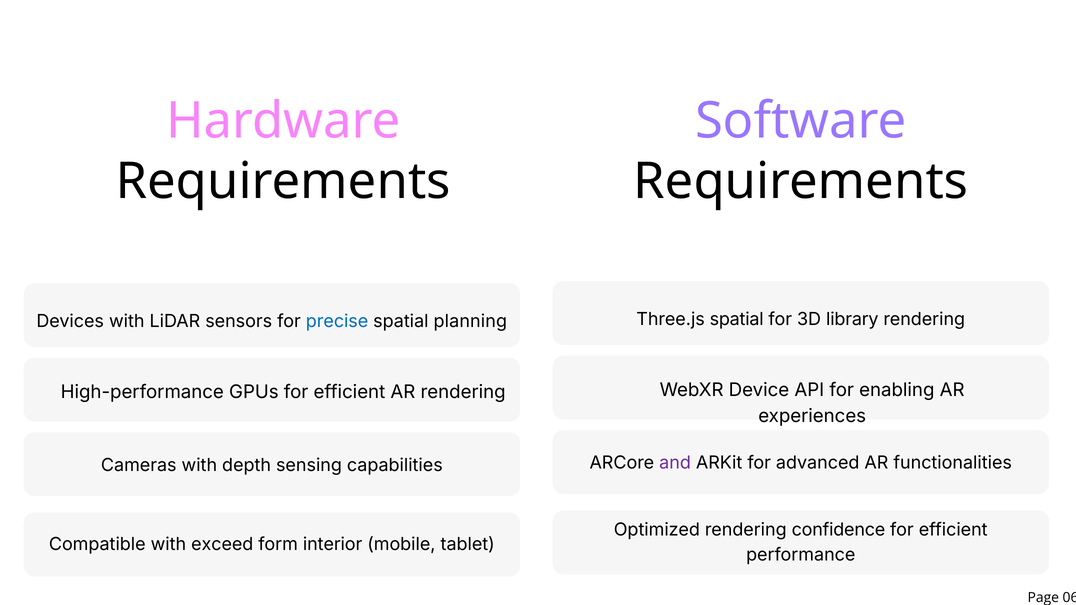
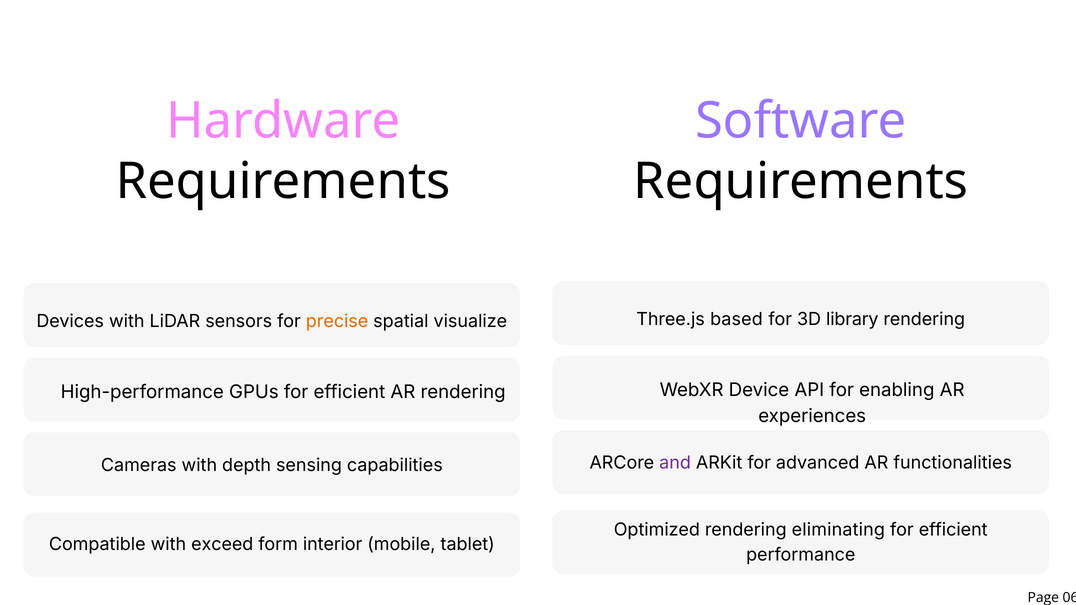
Three.js spatial: spatial -> based (736, 319)
precise colour: blue -> orange (337, 321)
planning: planning -> visualize (470, 321)
confidence: confidence -> eliminating (838, 530)
